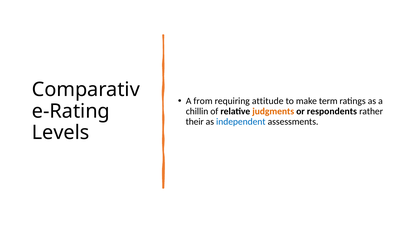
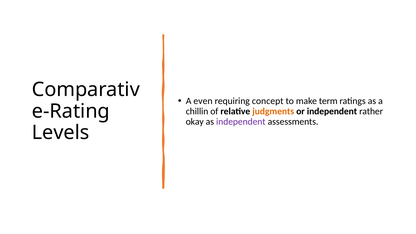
from: from -> even (203, 101)
attitude: attitude -> concept (268, 101)
or respondents: respondents -> independent (332, 111)
their: their -> okay (195, 122)
independent colour: blue -> purple (241, 122)
